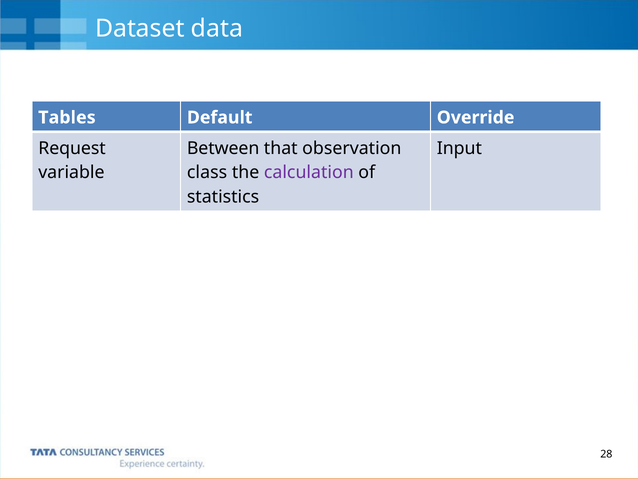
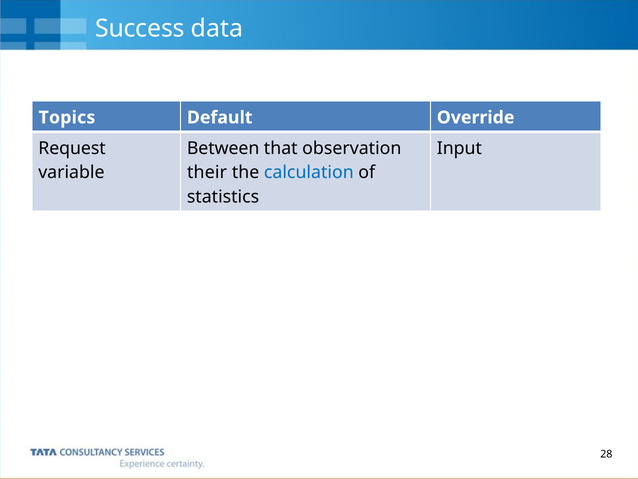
Dataset: Dataset -> Success (140, 28)
Tables: Tables -> Topics (67, 117)
class: class -> their (207, 172)
calculation colour: purple -> blue (309, 172)
